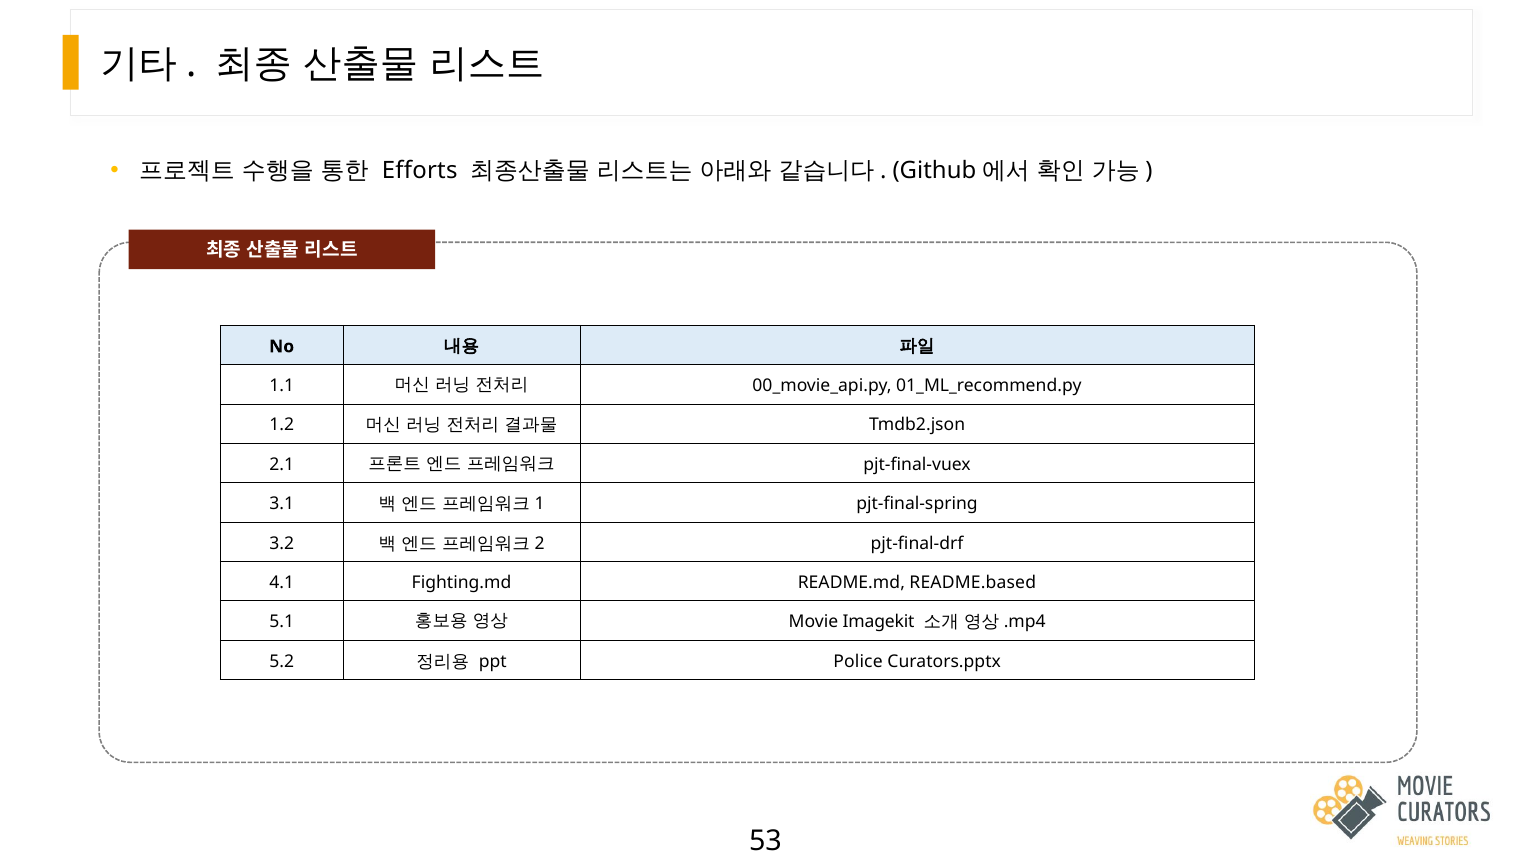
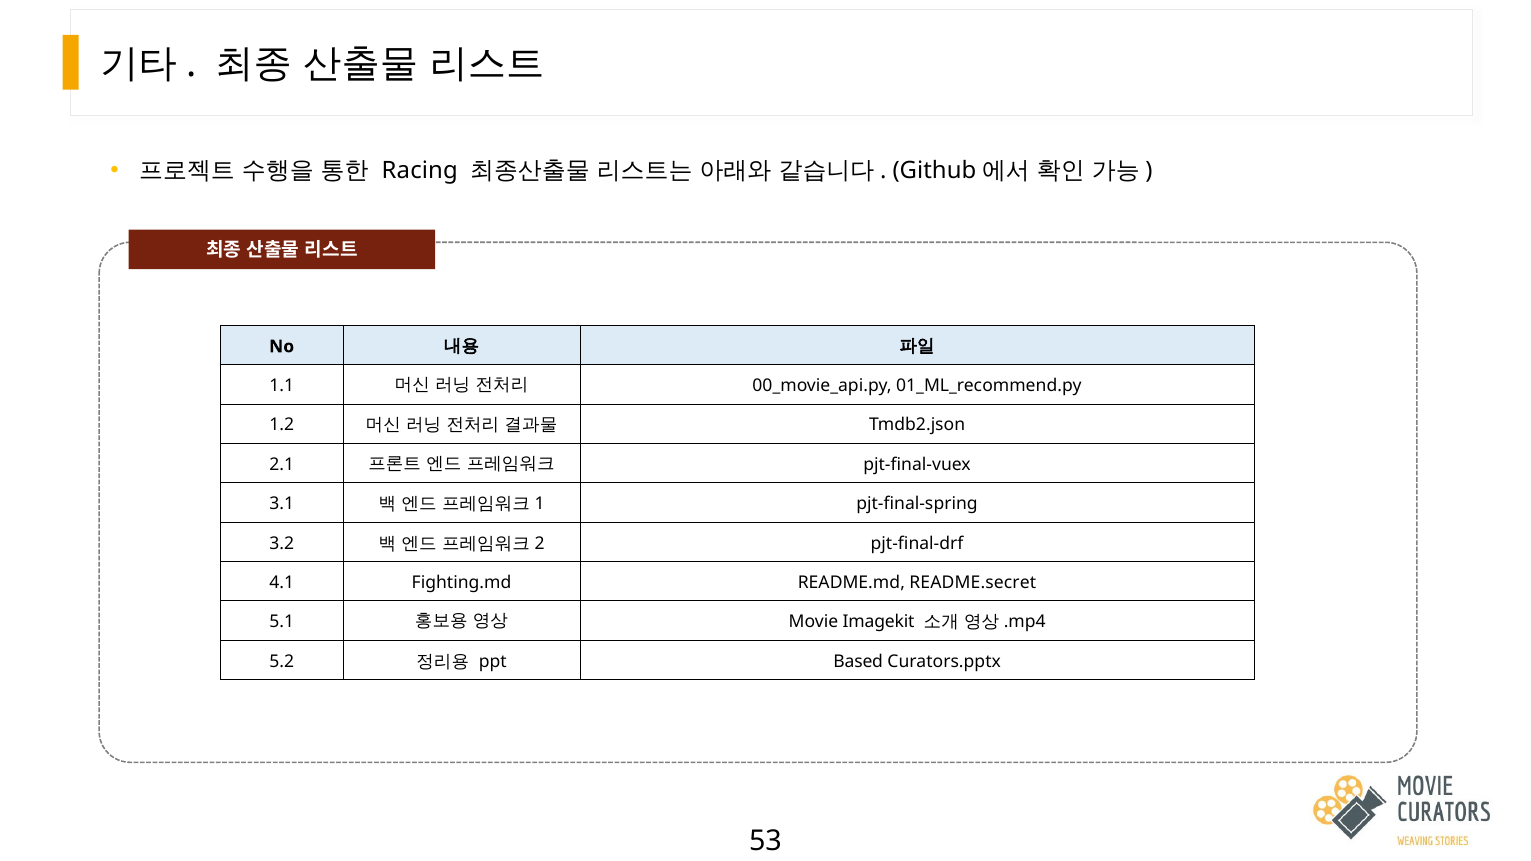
Efforts: Efforts -> Racing (420, 171)
README.based: README.based -> README.secret (973, 583)
Police: Police -> Based (858, 662)
